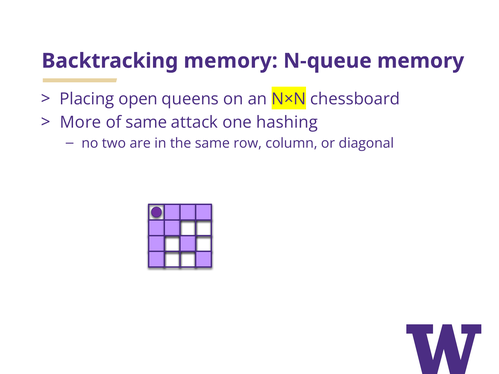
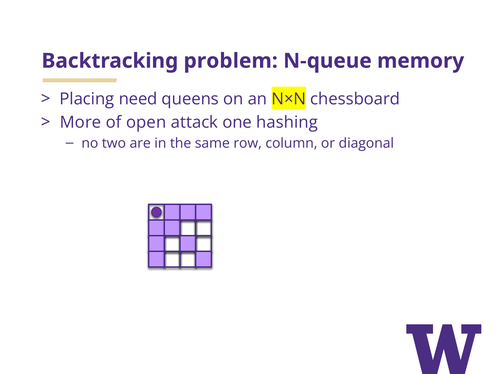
Backtracking memory: memory -> problem (231, 61)
open: open -> need (138, 99)
of same: same -> open (146, 122)
